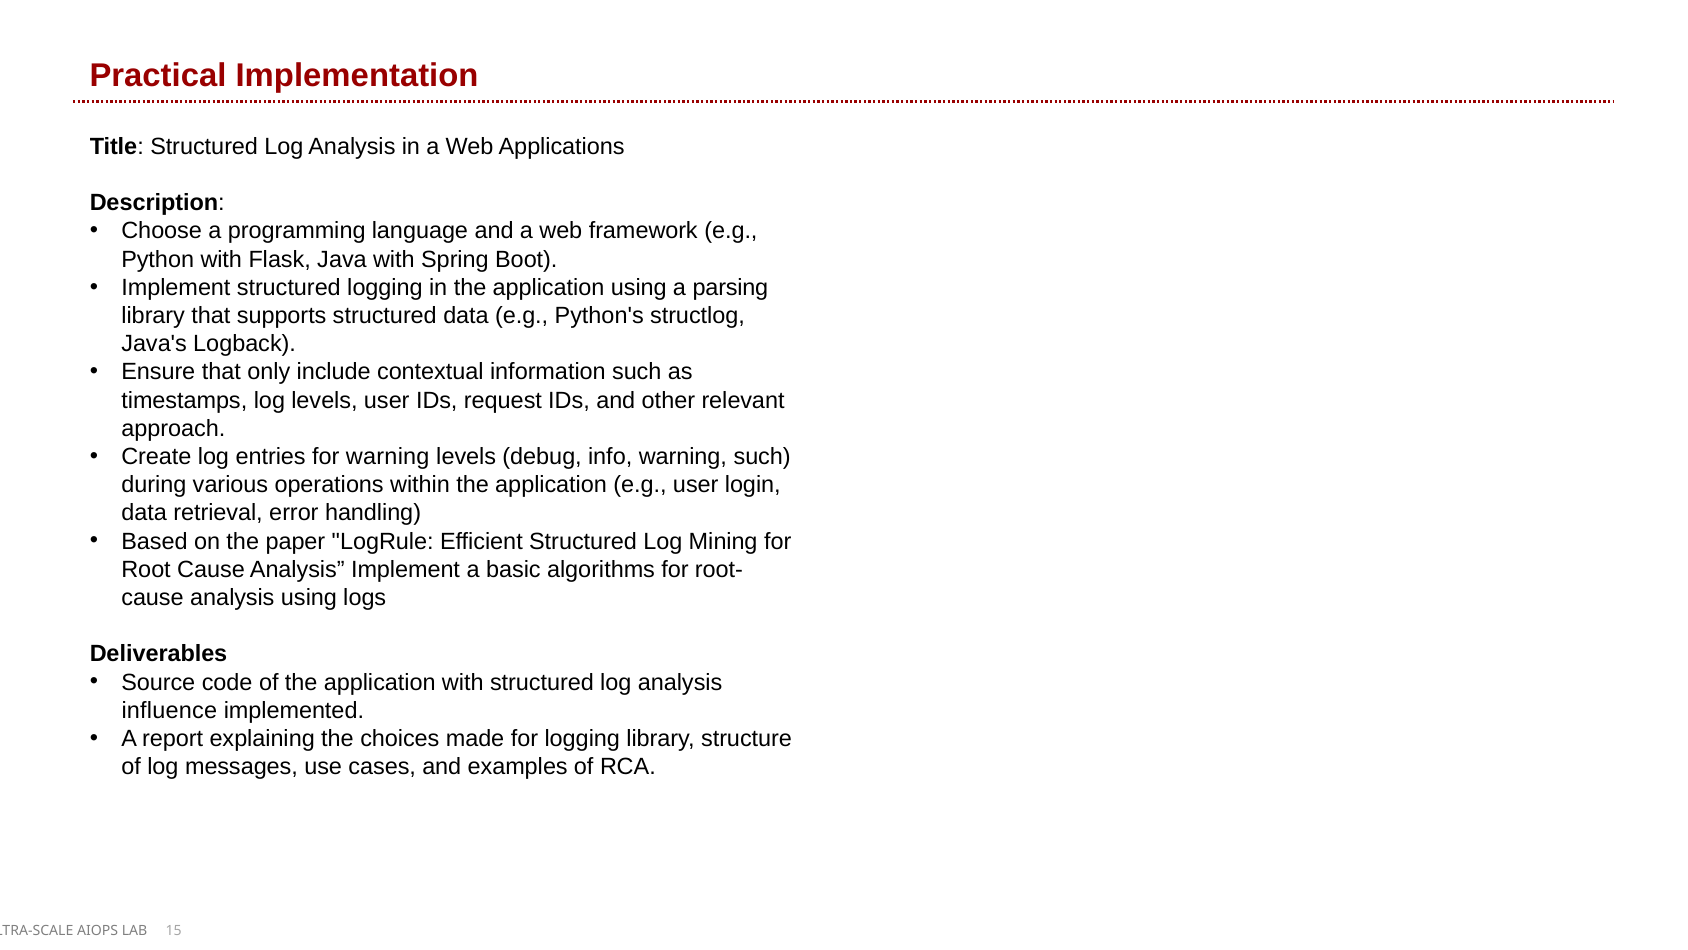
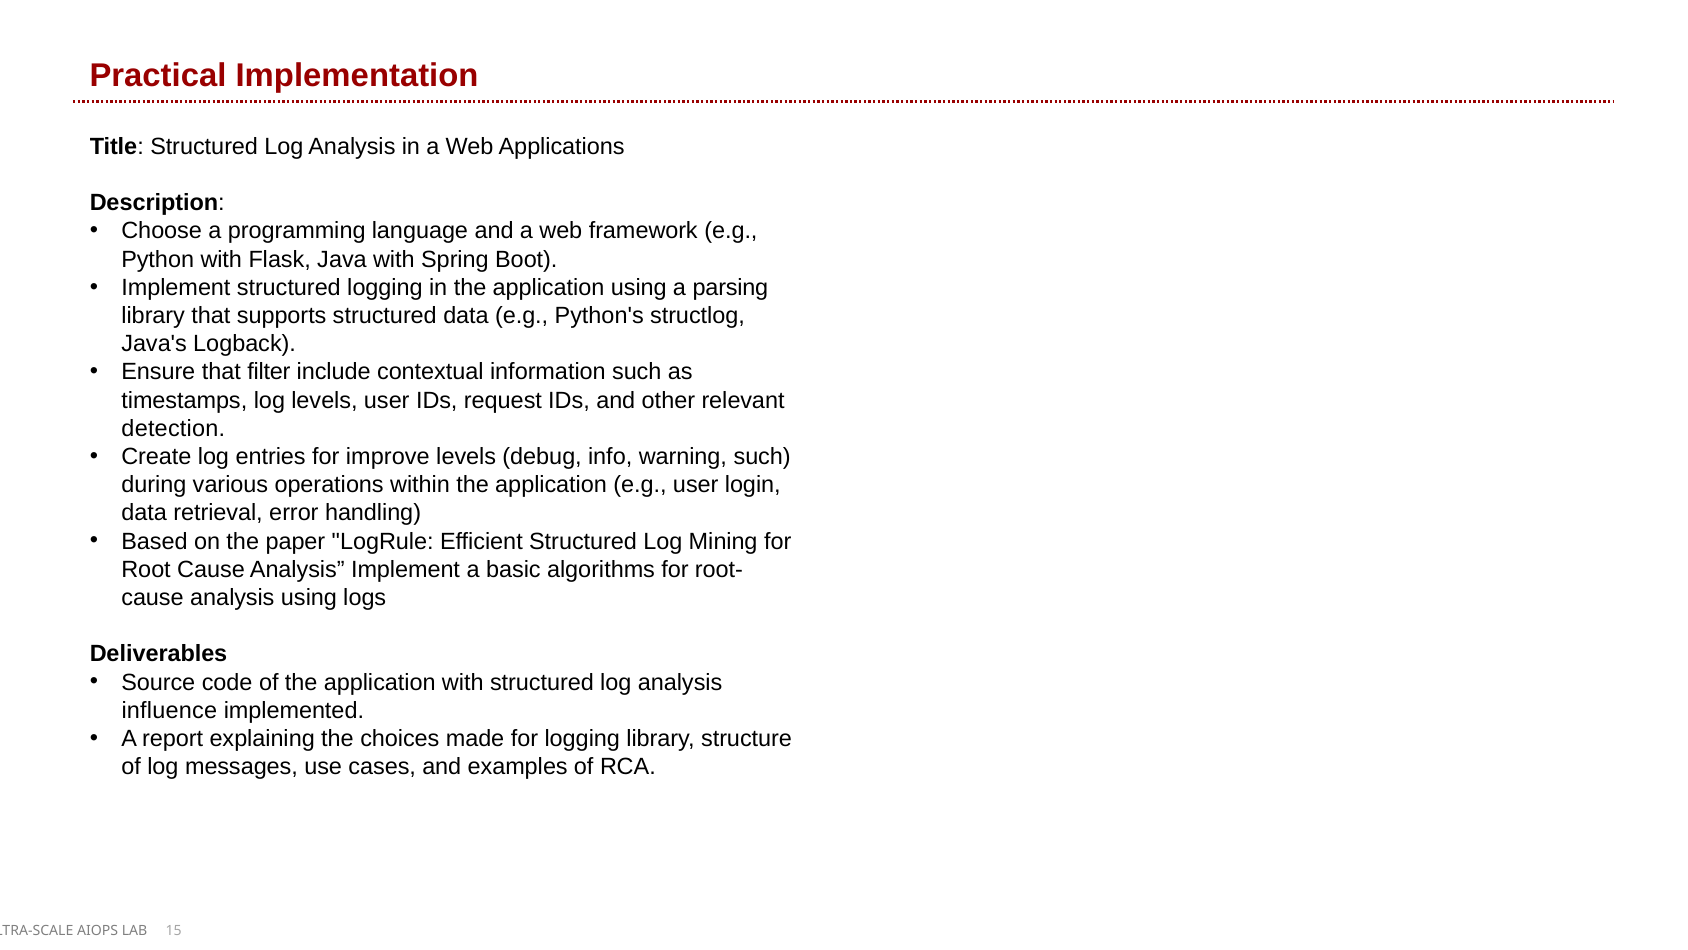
only: only -> filter (269, 372)
approach: approach -> detection (173, 428)
for warning: warning -> improve (388, 457)
